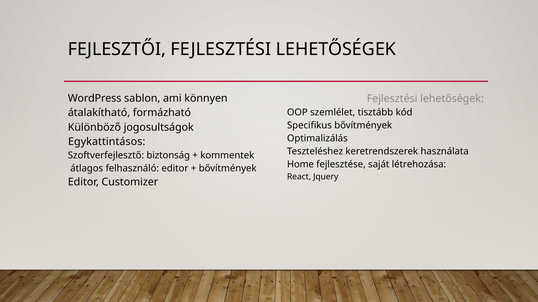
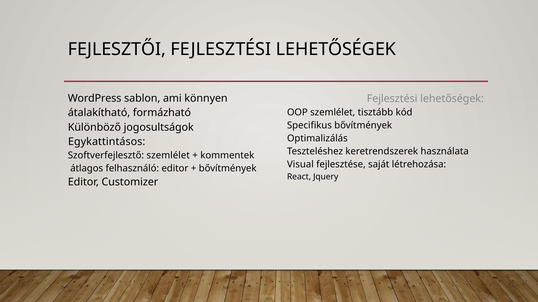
Szoftverfejlesztő biztonság: biztonság -> szemlélet (168, 156)
Home: Home -> Visual (300, 165)
